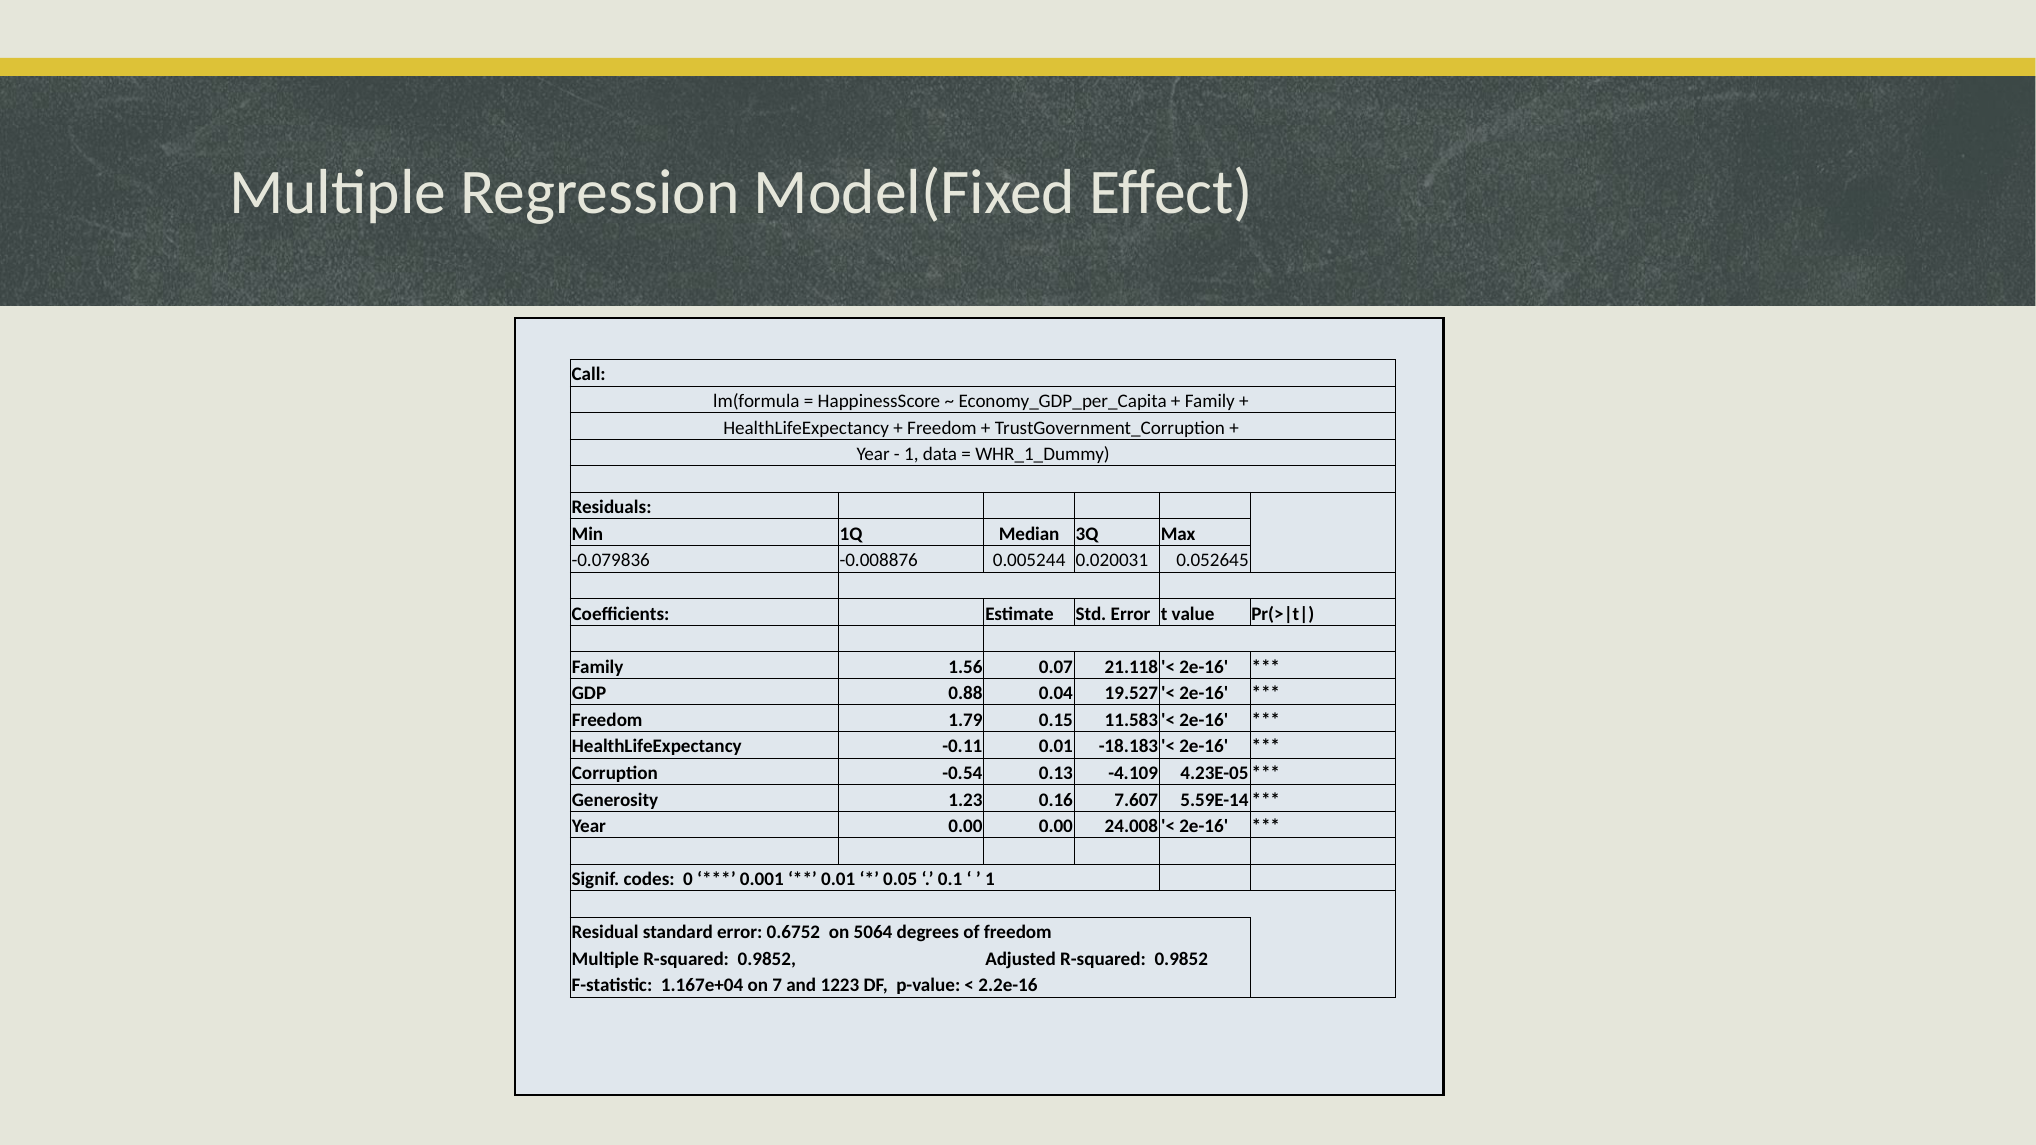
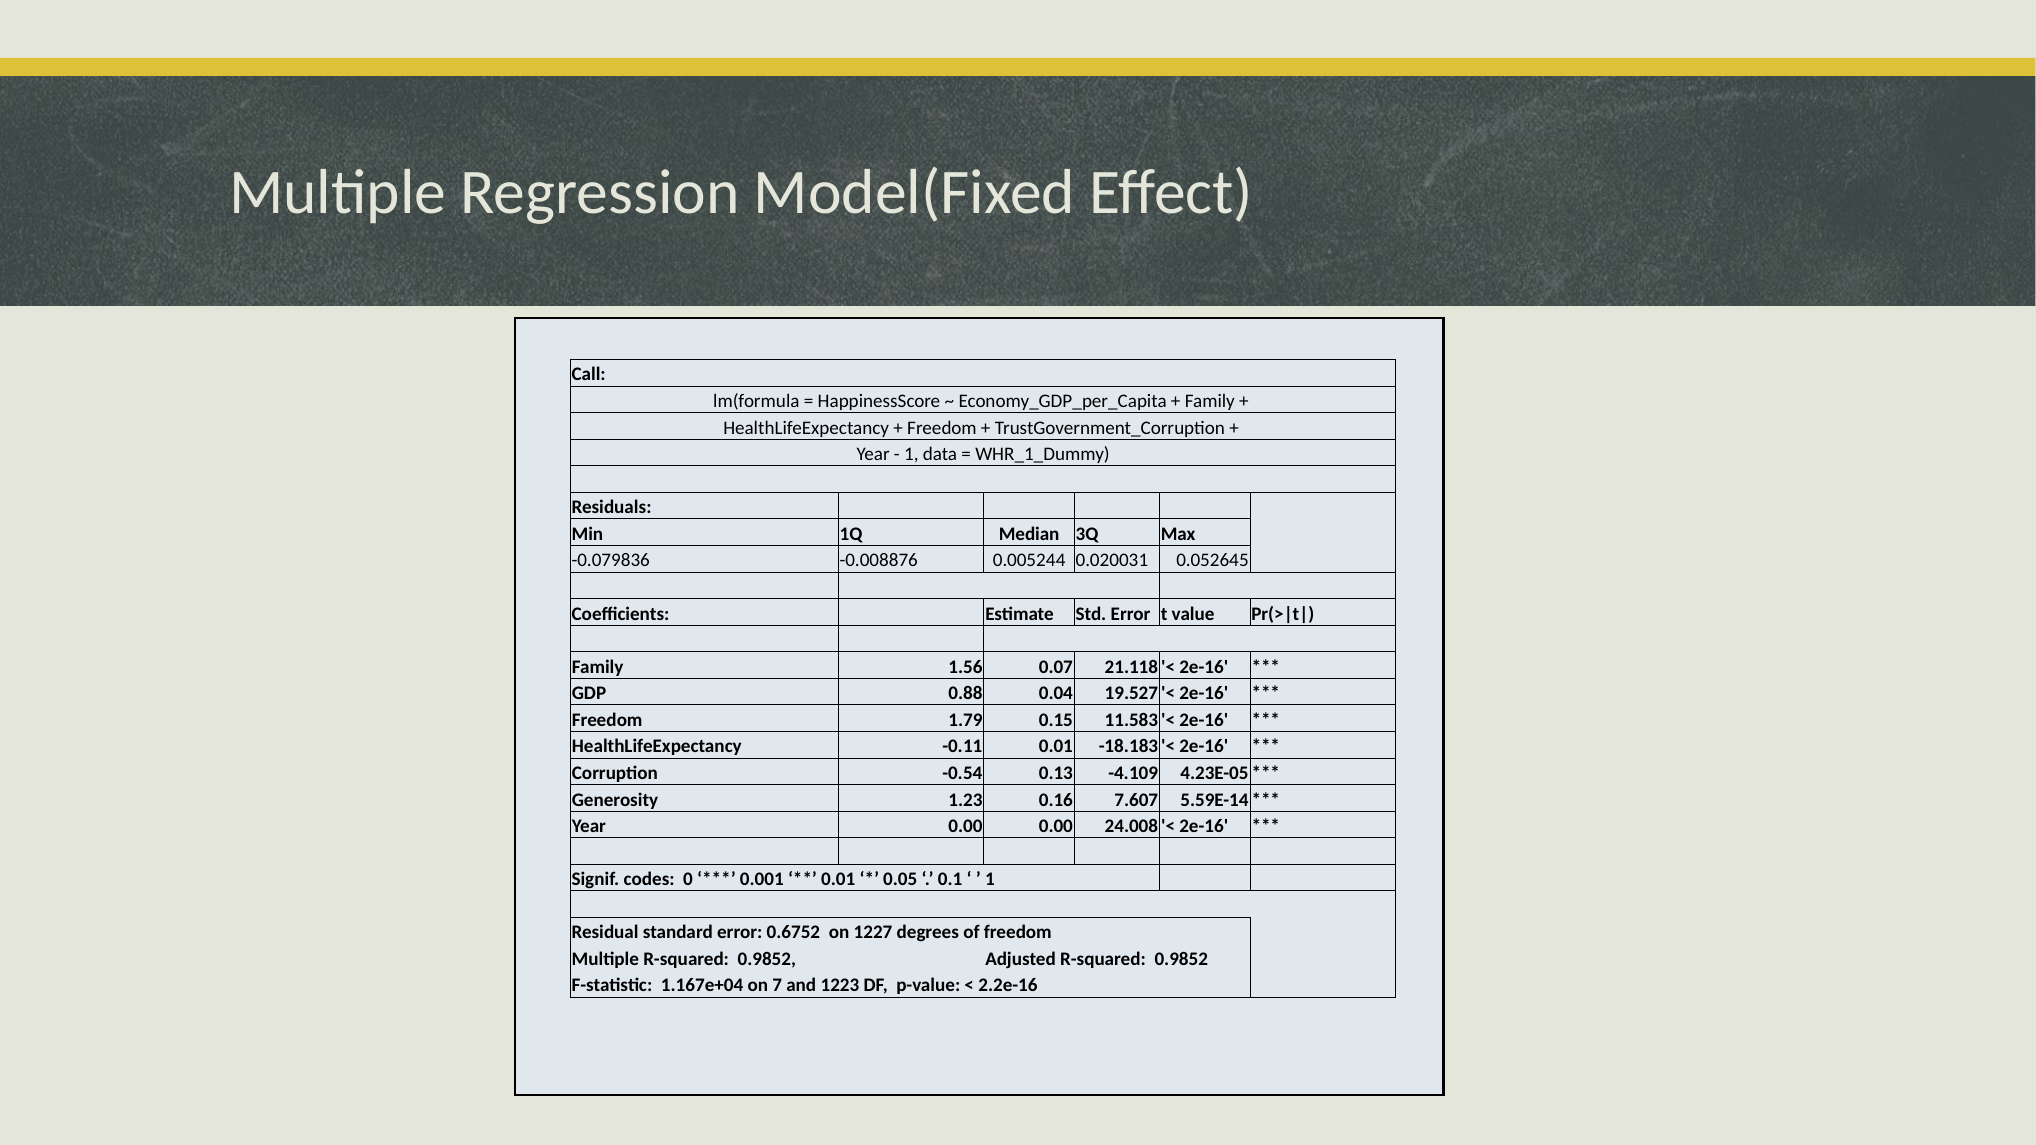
5064: 5064 -> 1227 (873, 933)
